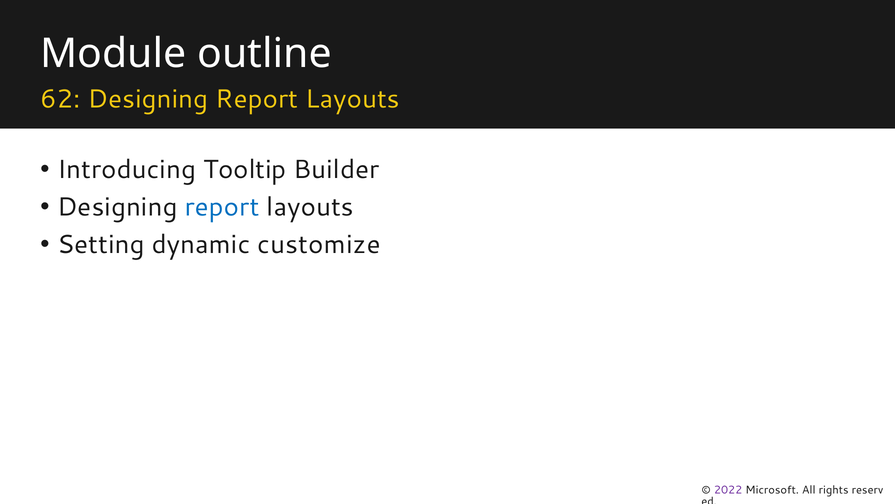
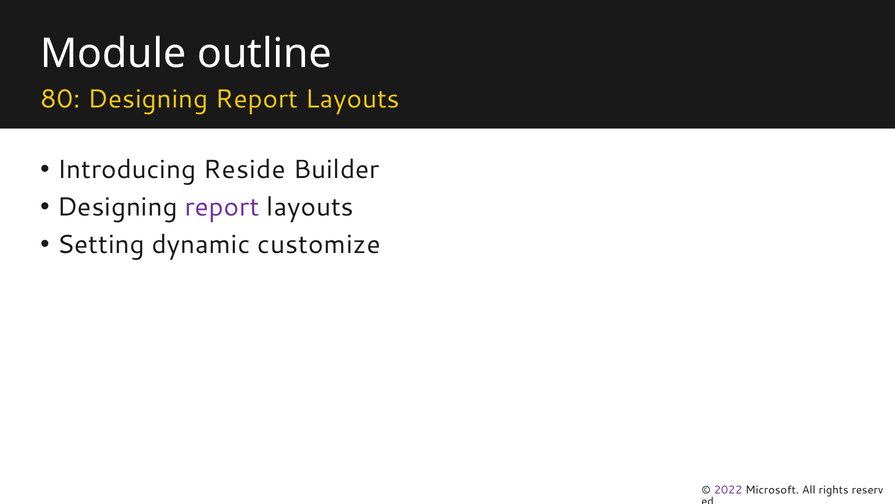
62: 62 -> 80 (60, 99)
Tooltip: Tooltip -> Reside (244, 169)
report colour: blue -> purple (222, 207)
